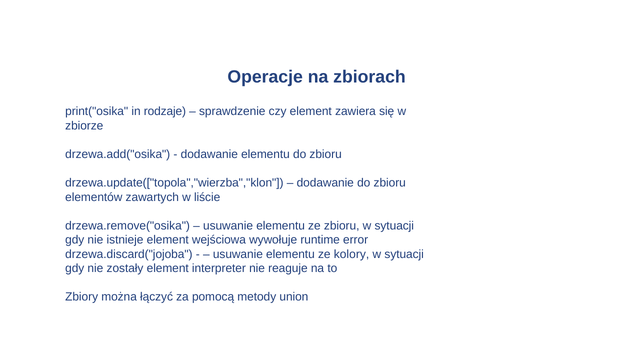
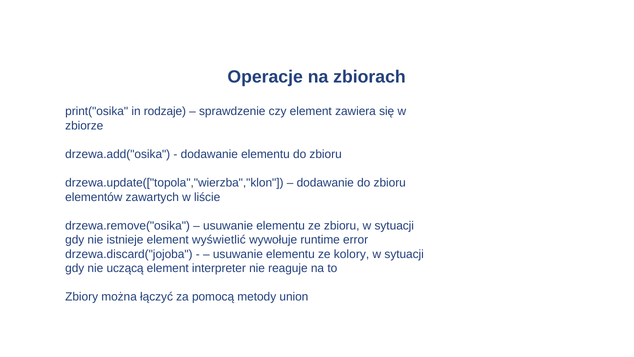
wejściowa: wejściowa -> wyświetlić (219, 240)
zostały: zostały -> uczącą (125, 268)
